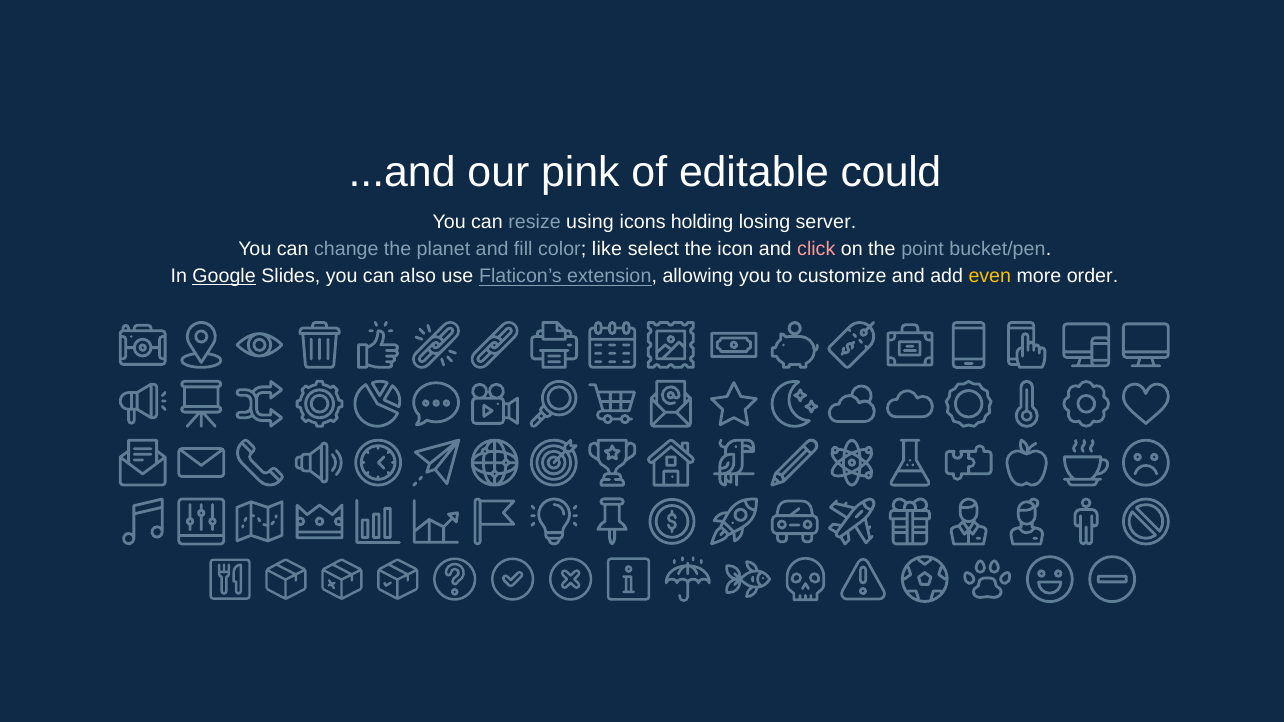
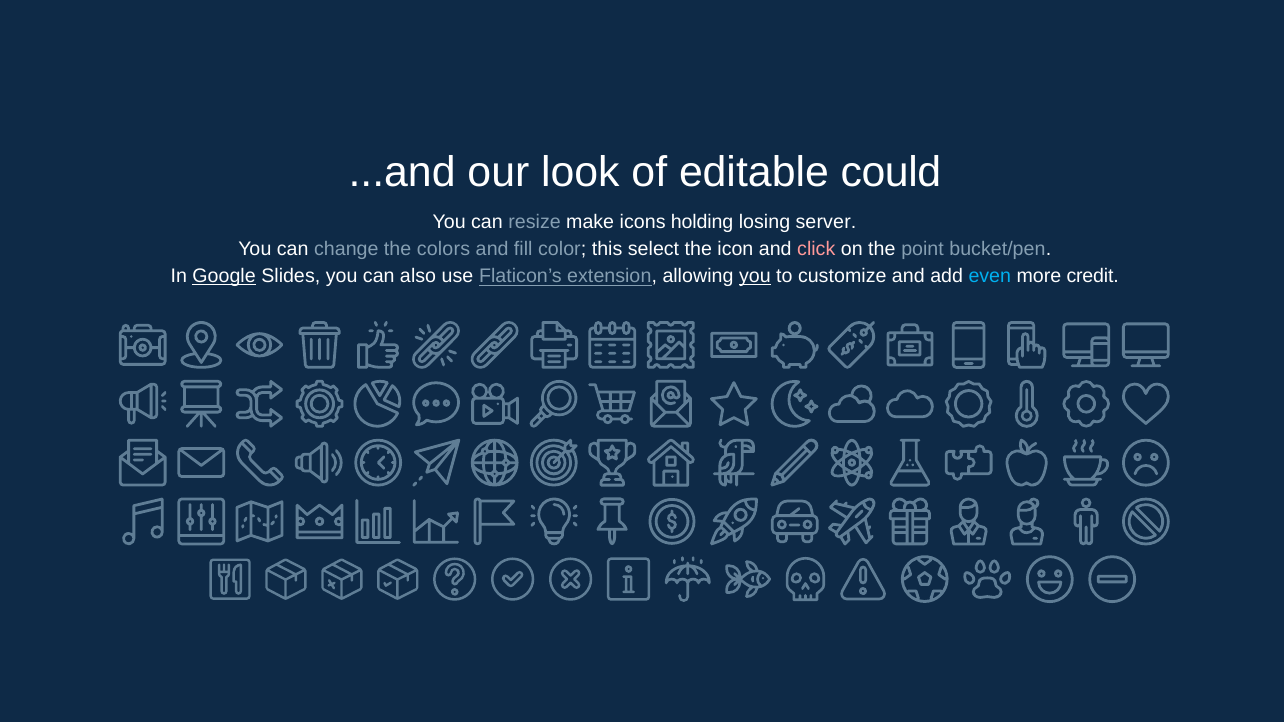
pink: pink -> look (580, 173)
using: using -> make (590, 222)
planet: planet -> colors (443, 250)
like: like -> this (607, 250)
you underline: none -> present (755, 277)
even colour: yellow -> light blue (990, 277)
order: order -> credit (1093, 277)
